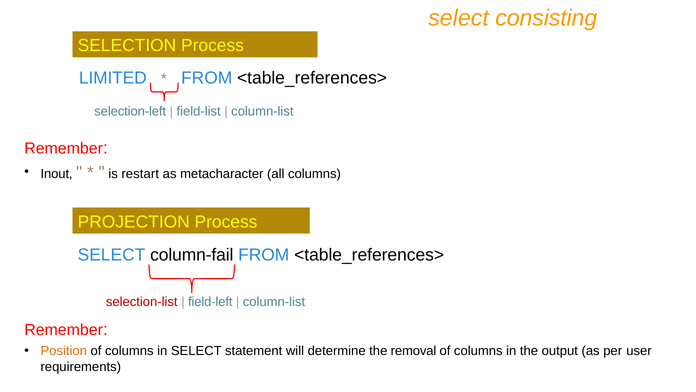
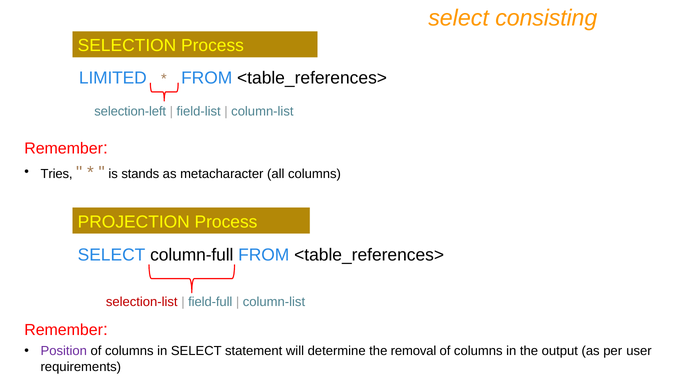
Inout: Inout -> Tries (57, 174)
restart: restart -> stands (140, 174)
column-fail: column-fail -> column-full (192, 254)
field-left: field-left -> field-full (210, 302)
Position colour: orange -> purple (64, 351)
